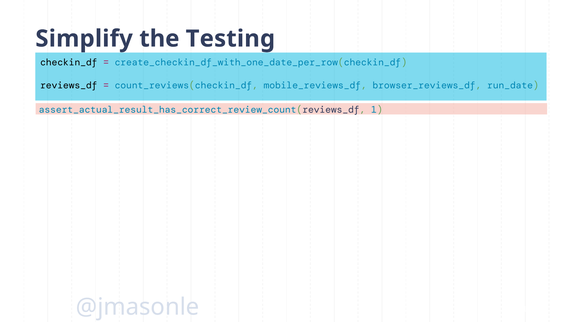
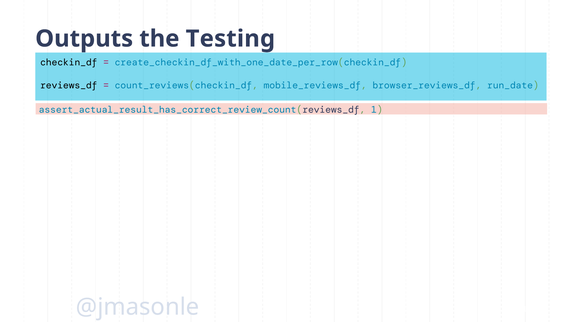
Simplify: Simplify -> Outputs (84, 39)
